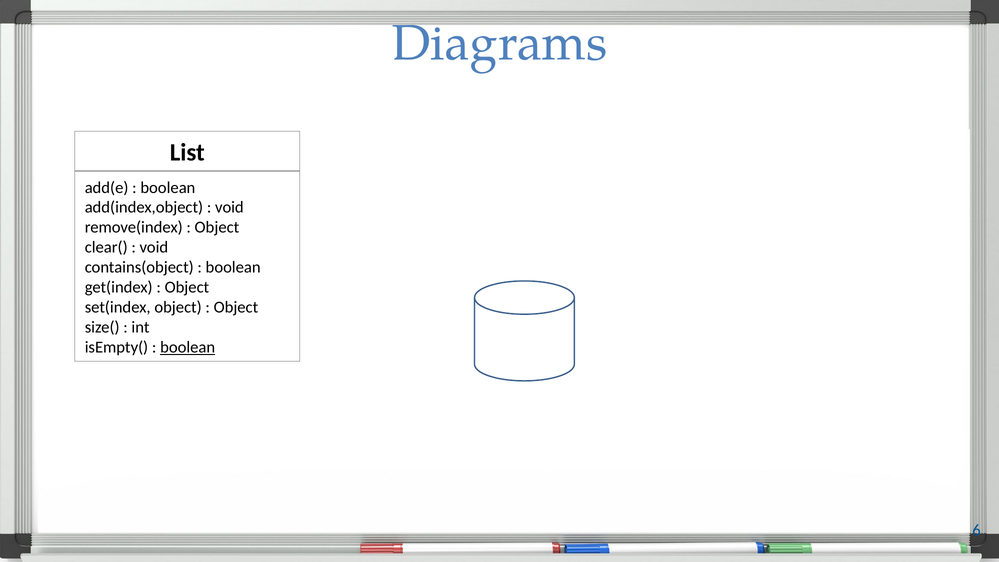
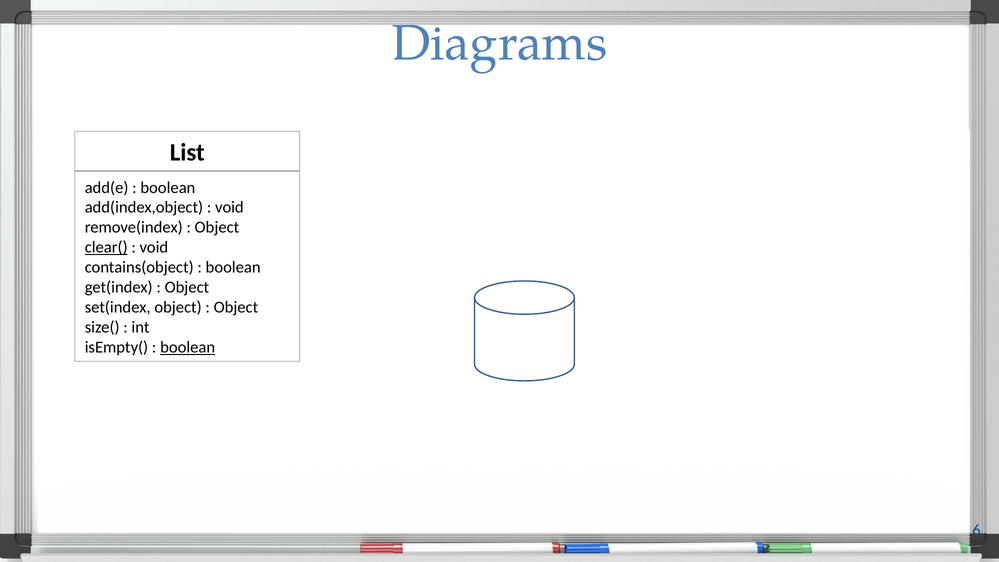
clear( underline: none -> present (106, 247)
